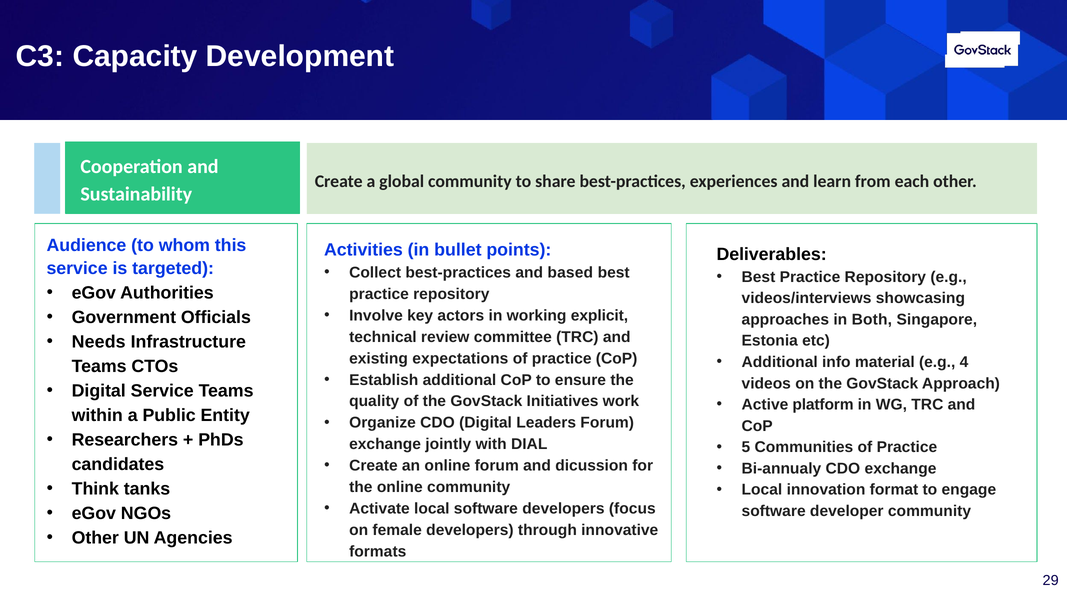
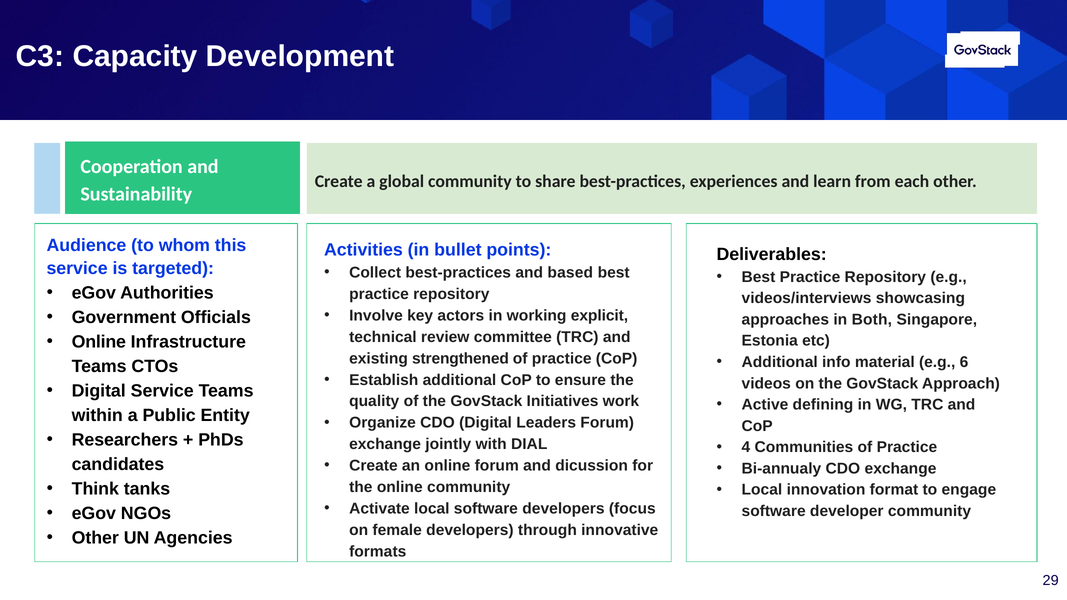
Needs: Needs -> Online (99, 342)
expectations: expectations -> strengthened (460, 359)
4: 4 -> 6 (964, 362)
platform: platform -> defining (823, 405)
5: 5 -> 4 (746, 447)
